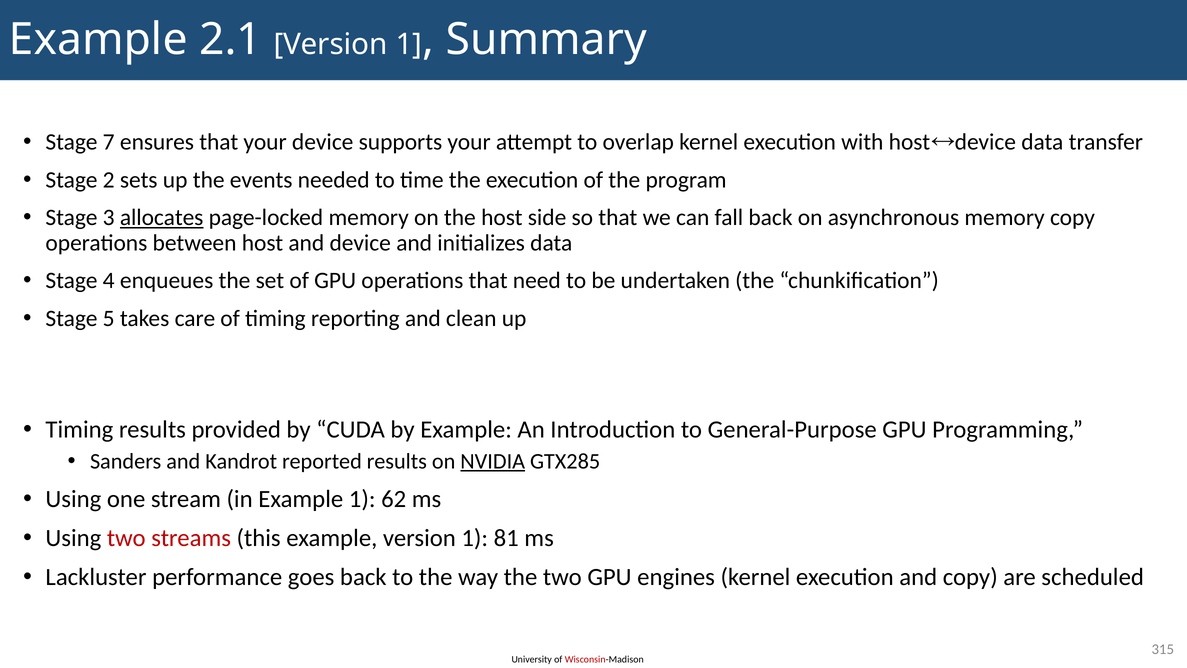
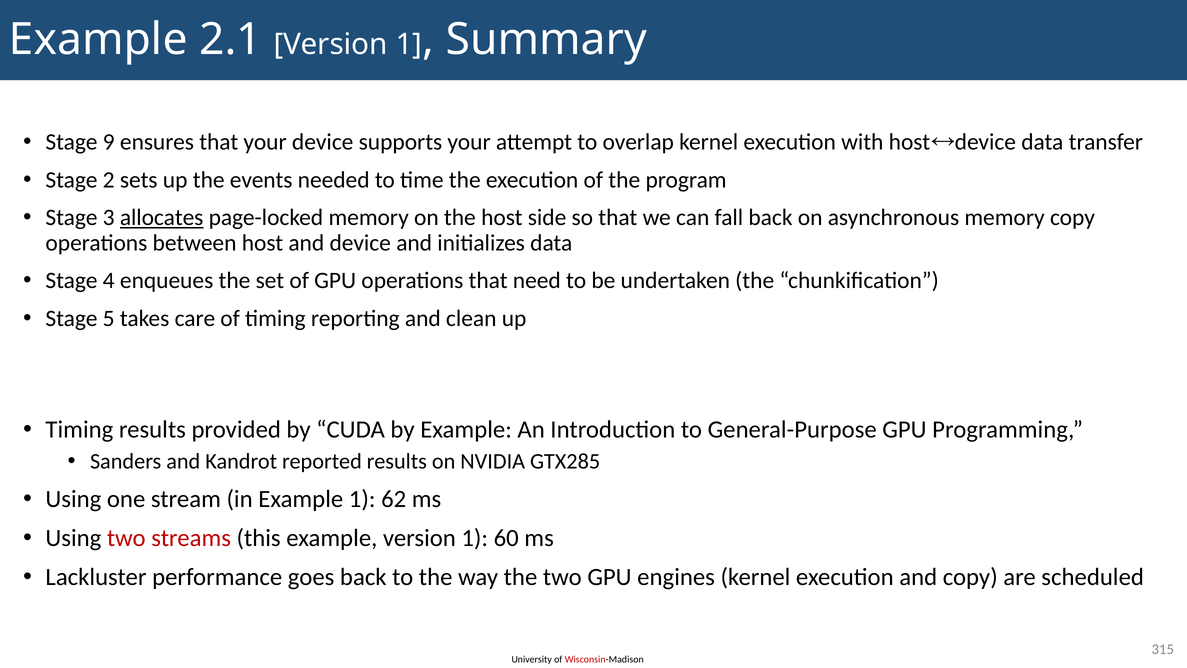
7: 7 -> 9 (109, 142)
NVIDIA underline: present -> none (493, 461)
81: 81 -> 60 (506, 538)
